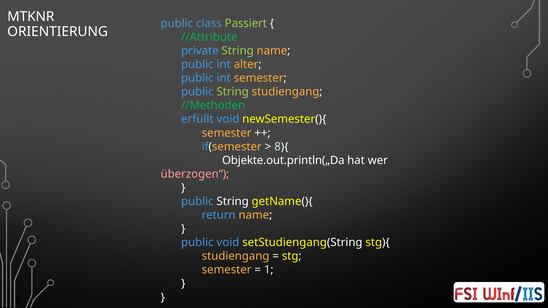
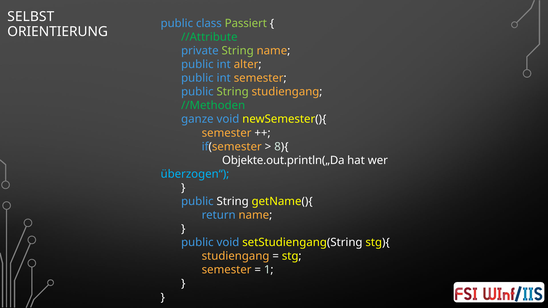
MTKNR: MTKNR -> SELBST (31, 17)
erfüllt: erfüllt -> ganze (197, 119)
überzogen“ colour: pink -> light blue (195, 174)
